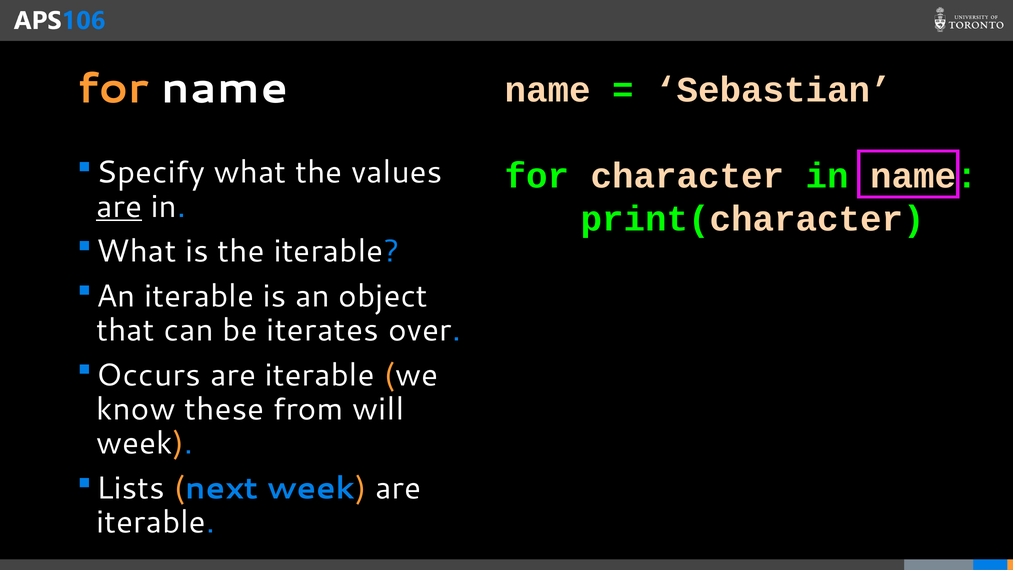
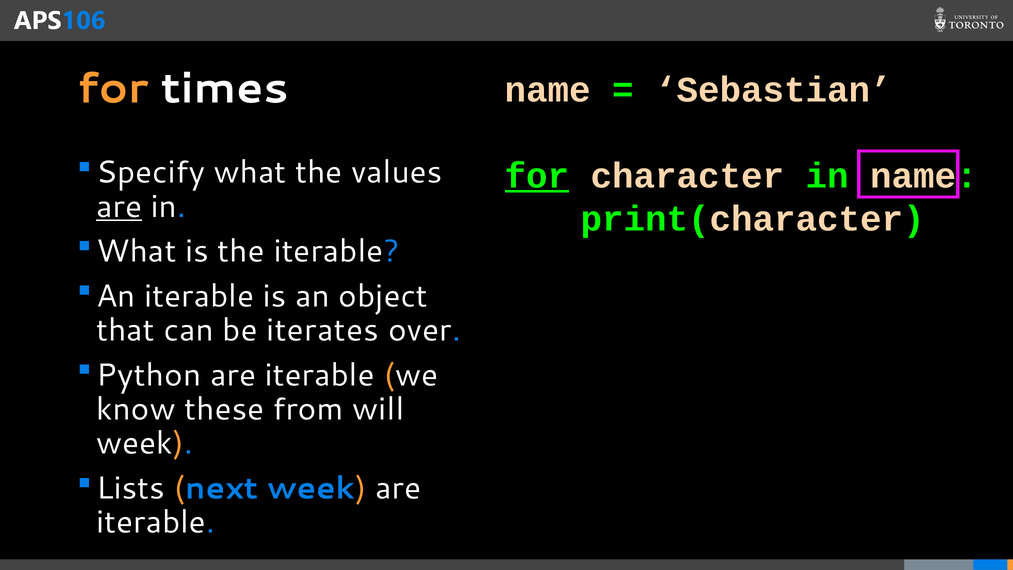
for name: name -> times (225, 88)
for underline: none -> present (537, 176)
Occurs: Occurs -> Python (149, 375)
